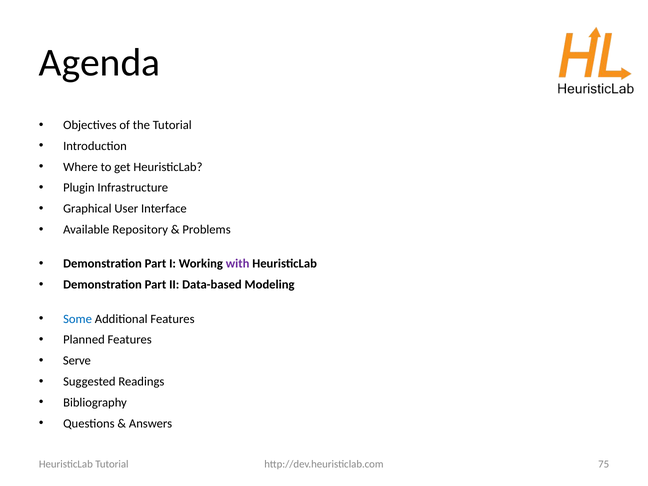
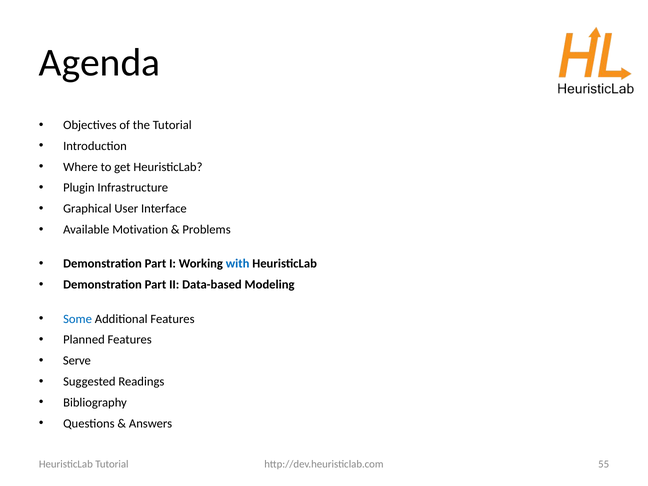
Repository: Repository -> Motivation (140, 230)
with colour: purple -> blue (238, 264)
75: 75 -> 55 (604, 464)
